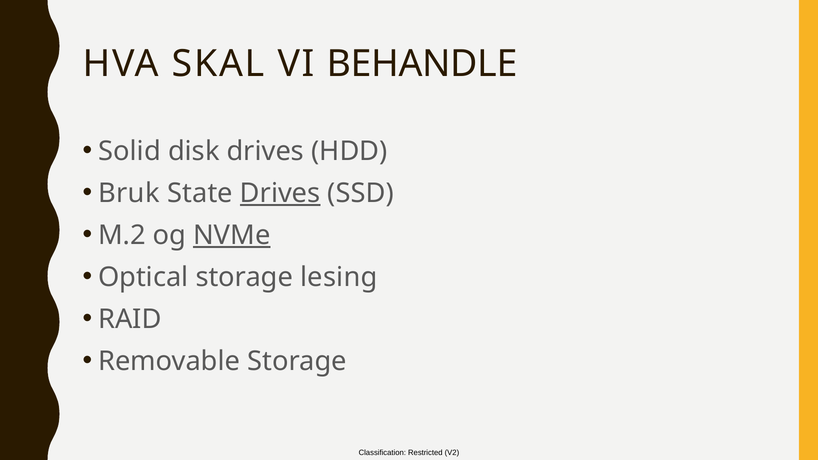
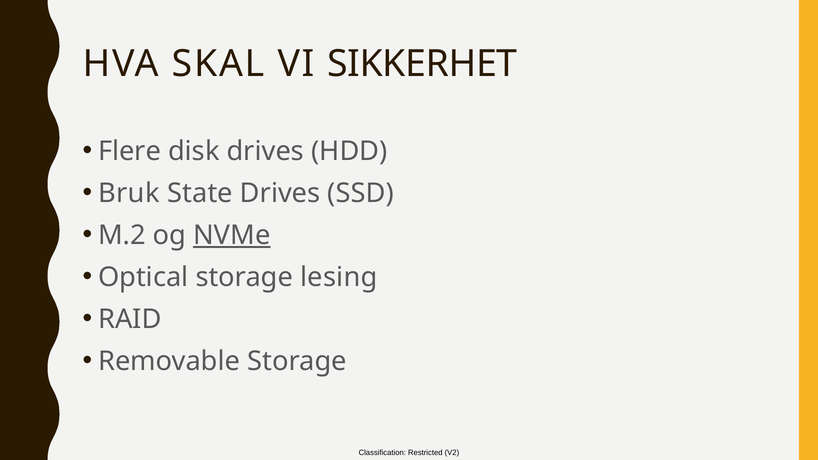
BEHANDLE: BEHANDLE -> SIKKERHET (422, 64)
Solid: Solid -> Flere (130, 151)
Drives underline: present -> none (280, 193)
